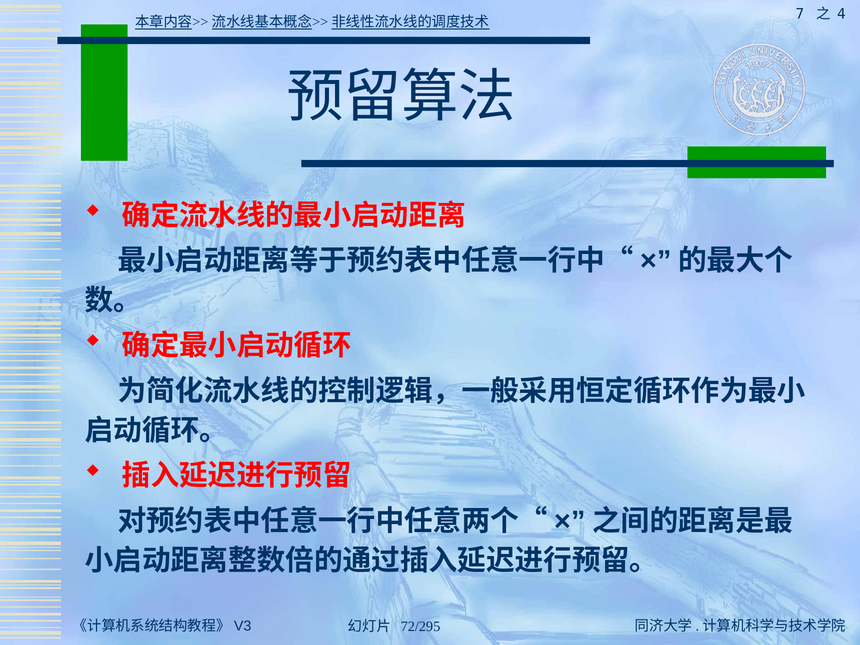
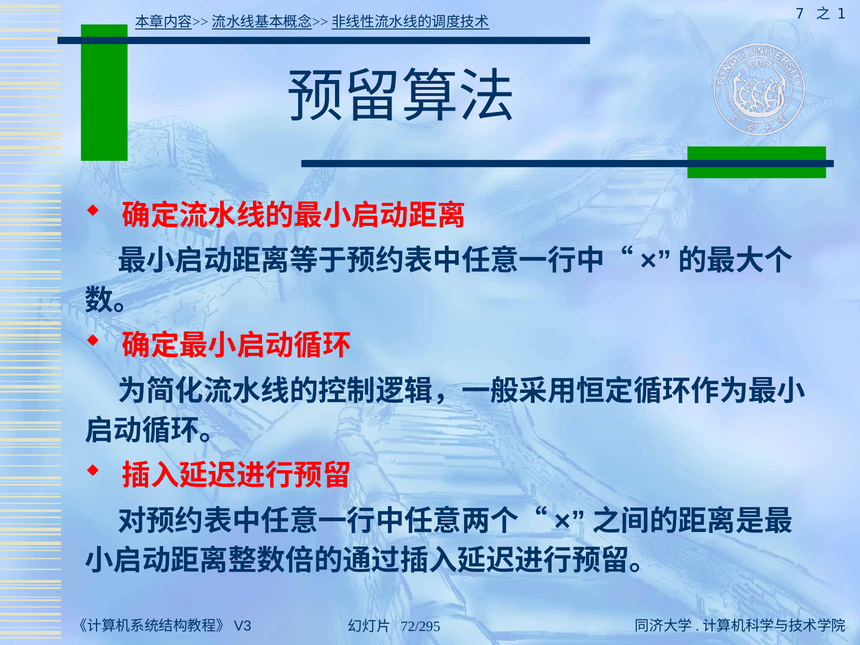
4: 4 -> 1 (841, 14)
